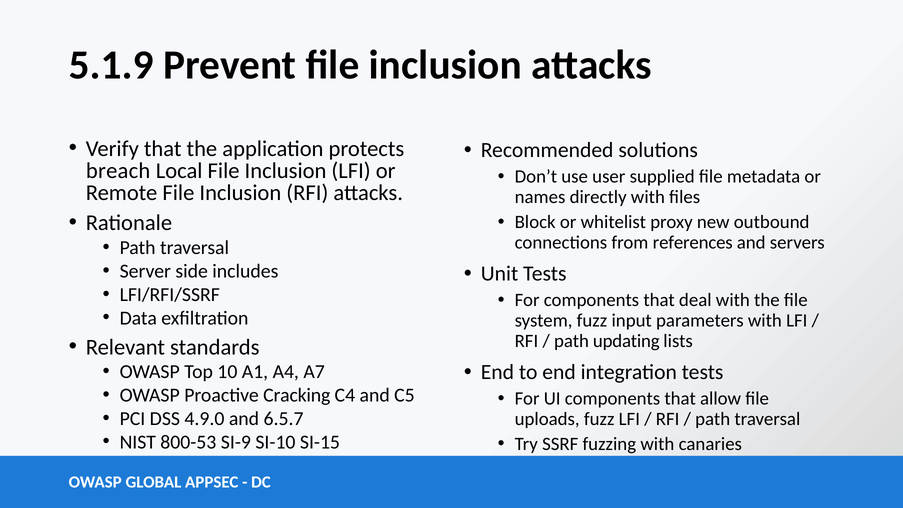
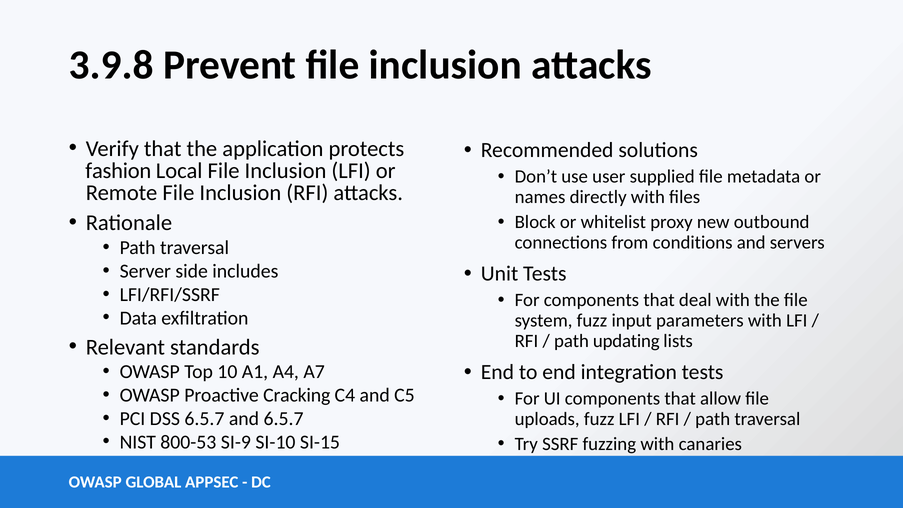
5.1.9: 5.1.9 -> 3.9.8 (111, 65)
breach: breach -> fashion (118, 171)
references: references -> conditions (693, 242)
DSS 4.9.0: 4.9.0 -> 6.5.7 (204, 419)
